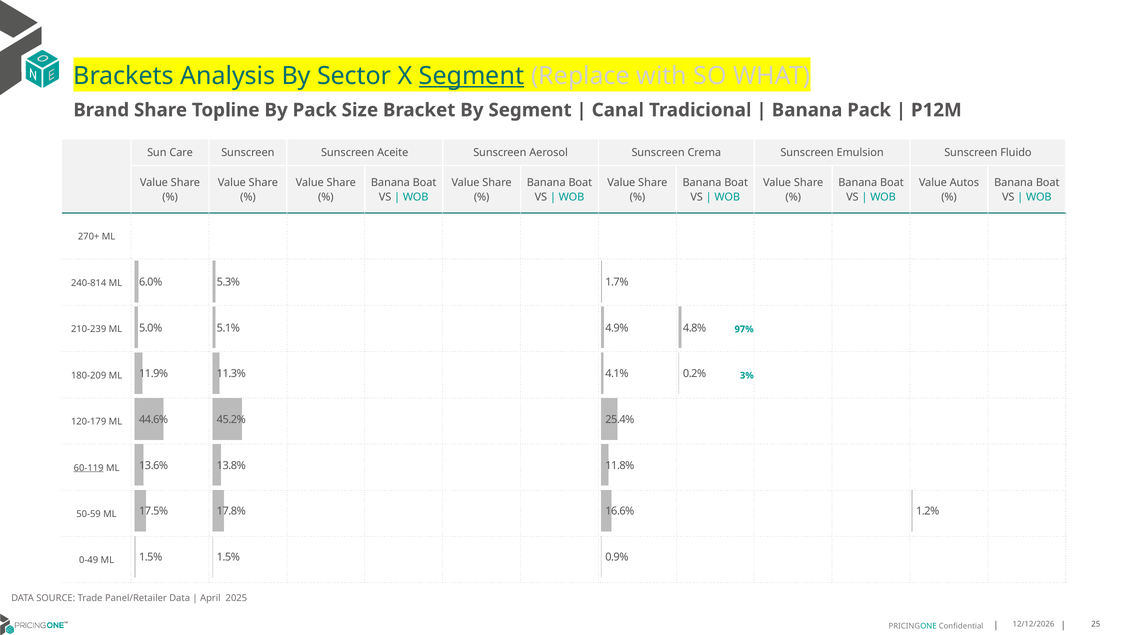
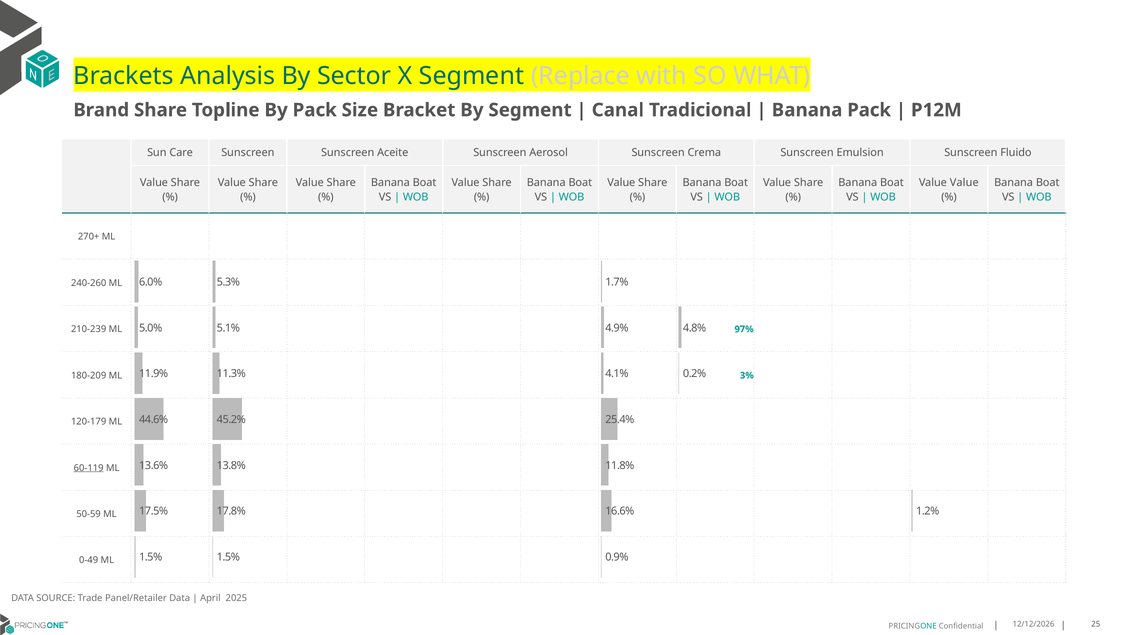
Segment underline: present -> none (471, 76)
Value Autos: Autos -> Value (964, 182)
240-814: 240-814 -> 240-260 (89, 283)
